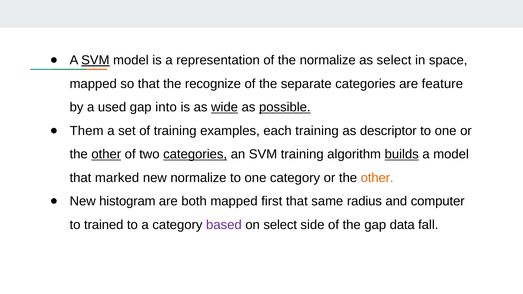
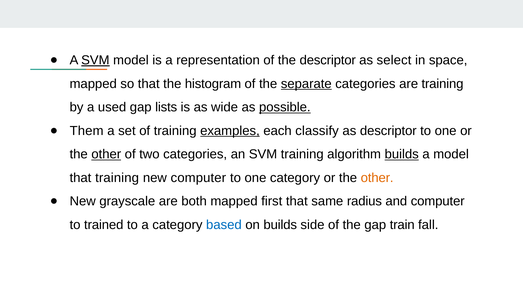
the normalize: normalize -> descriptor (328, 60)
recognize: recognize -> histogram (213, 84)
separate underline: none -> present (306, 84)
are feature: feature -> training (442, 84)
into: into -> lists (166, 107)
wide underline: present -> none (225, 107)
examples underline: none -> present (230, 131)
each training: training -> classify (317, 131)
categories underline: present -> none (195, 154)
that marked: marked -> training (117, 178)
new normalize: normalize -> computer (198, 178)
histogram: histogram -> grayscale (127, 201)
based colour: purple -> blue (224, 225)
on select: select -> builds (280, 225)
data: data -> train (402, 225)
